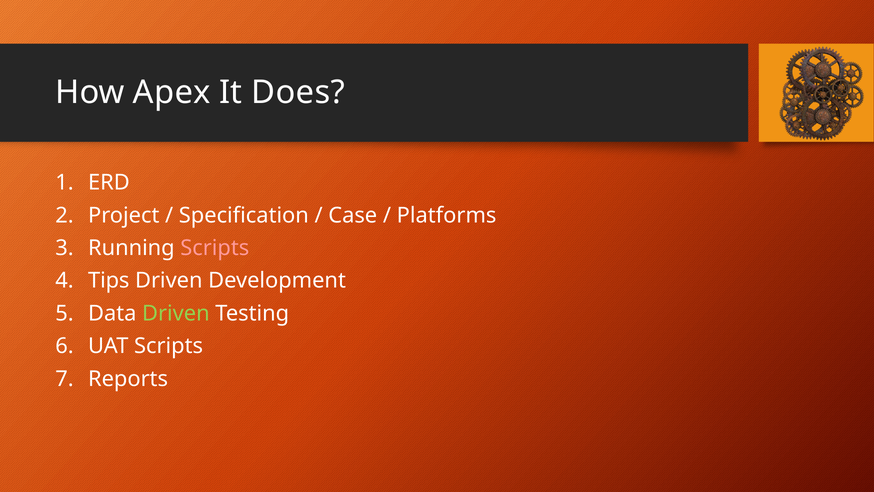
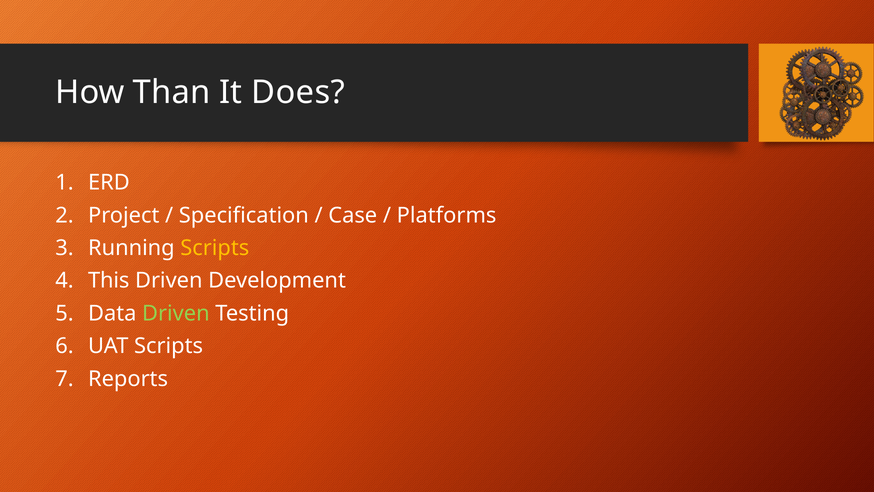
Apex: Apex -> Than (172, 93)
Scripts colour: pink -> yellow (215, 248)
Tips: Tips -> This (109, 281)
